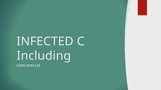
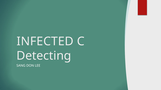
Including: Including -> Detecting (44, 56)
